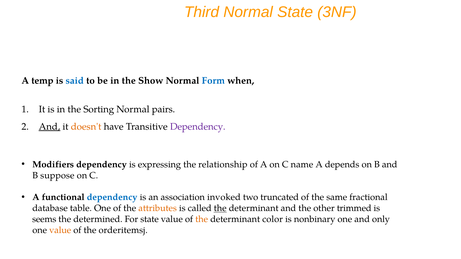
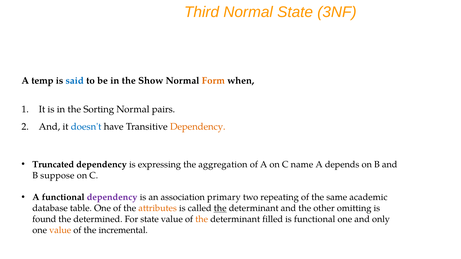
Form colour: blue -> orange (213, 81)
And underline: present -> none (49, 127)
doesn't colour: orange -> blue (86, 127)
Dependency colour: purple -> orange (198, 127)
Modifiers: Modifiers -> Truncated (53, 165)
relationship: relationship -> aggregation (223, 165)
dependency colour: blue -> purple (112, 198)
invoked: invoked -> primary (224, 198)
truncated: truncated -> repeating (280, 198)
fractional: fractional -> academic (368, 198)
trimmed: trimmed -> omitting (354, 208)
seems: seems -> found (44, 219)
color: color -> filled (273, 219)
is nonbinary: nonbinary -> functional (315, 219)
orderitemsj: orderitemsj -> incremental (123, 230)
